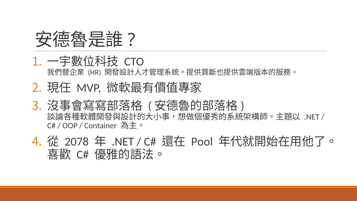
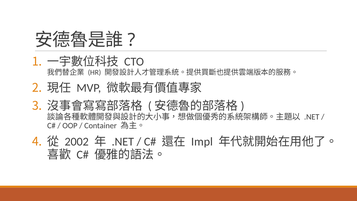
2078: 2078 -> 2002 (77, 142)
Pool: Pool -> Impl (202, 142)
